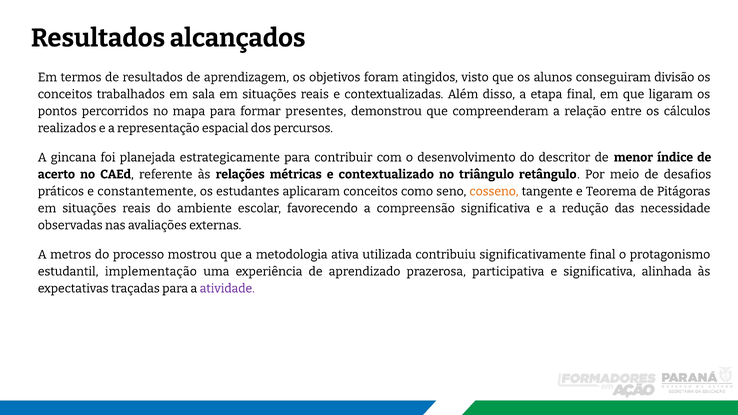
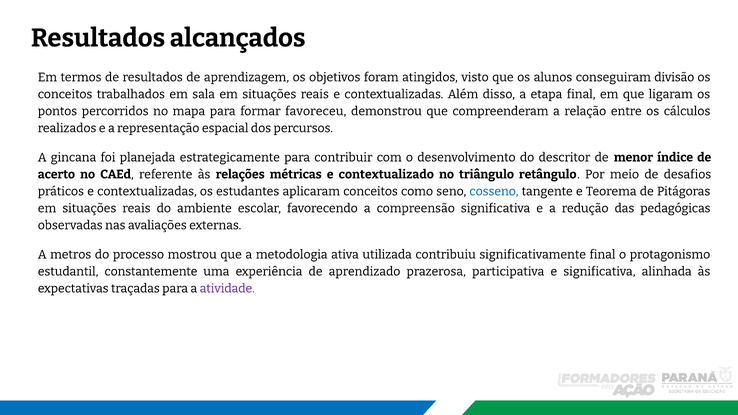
presentes: presentes -> favoreceu (316, 111)
práticos e constantemente: constantemente -> contextualizadas (147, 191)
cosseno colour: orange -> blue (494, 191)
necessidade: necessidade -> pedagógicas (675, 208)
implementação: implementação -> constantemente (151, 272)
